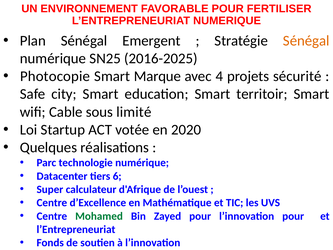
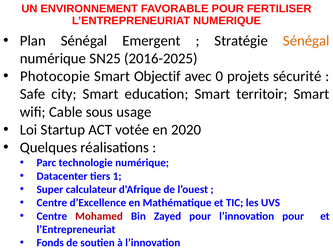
Marque: Marque -> Objectif (157, 76)
4: 4 -> 0 (219, 76)
limité: limité -> usage (134, 112)
6: 6 -> 1 (117, 176)
Mohamed colour: green -> red (99, 216)
